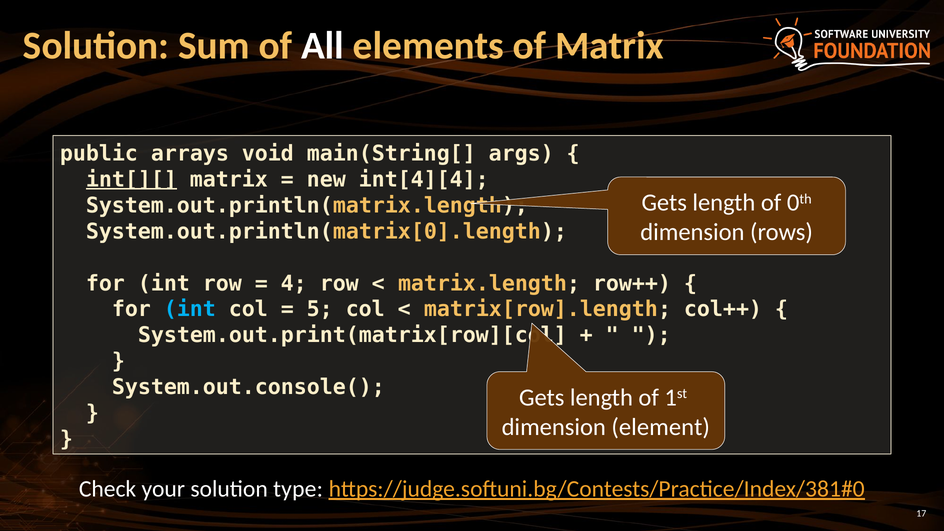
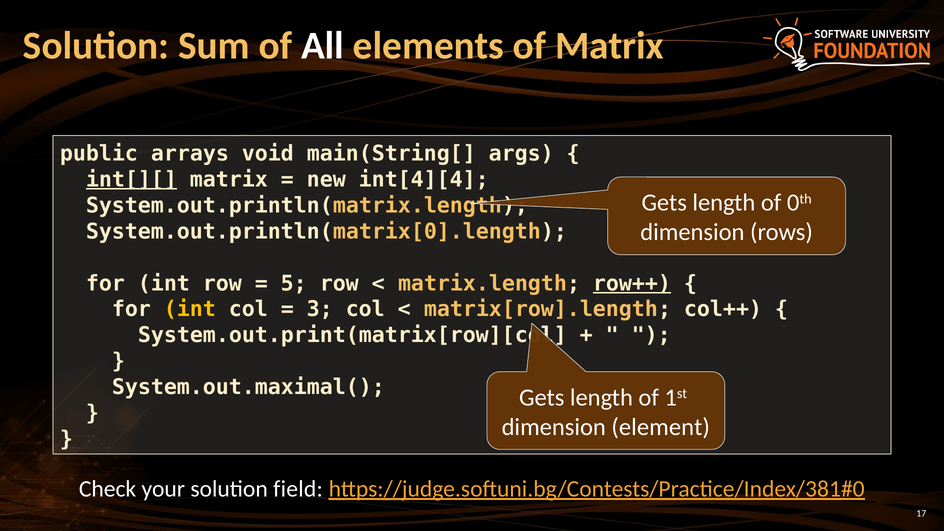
4: 4 -> 5 (294, 283)
row++ underline: none -> present (632, 283)
int colour: light blue -> yellow (190, 309)
5: 5 -> 3 (320, 309)
System.out.console(: System.out.console( -> System.out.maximal( (248, 387)
type: type -> field (298, 489)
